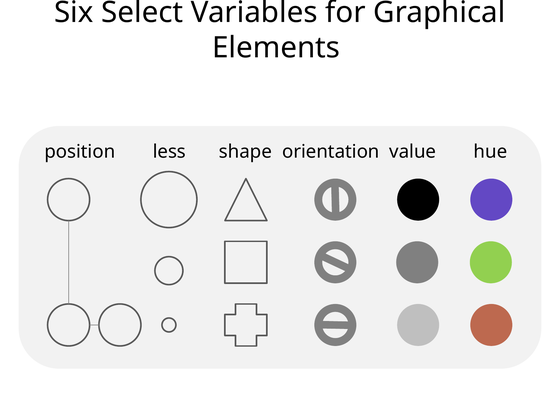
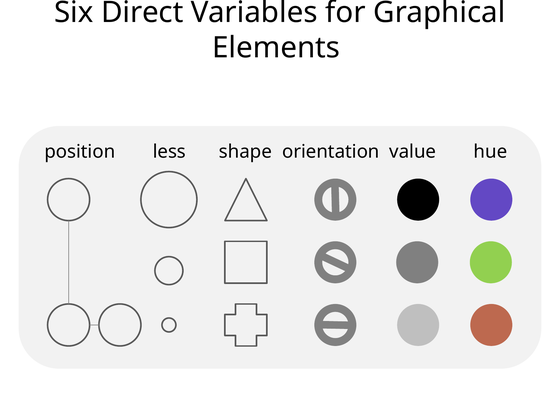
Select: Select -> Direct (142, 12)
